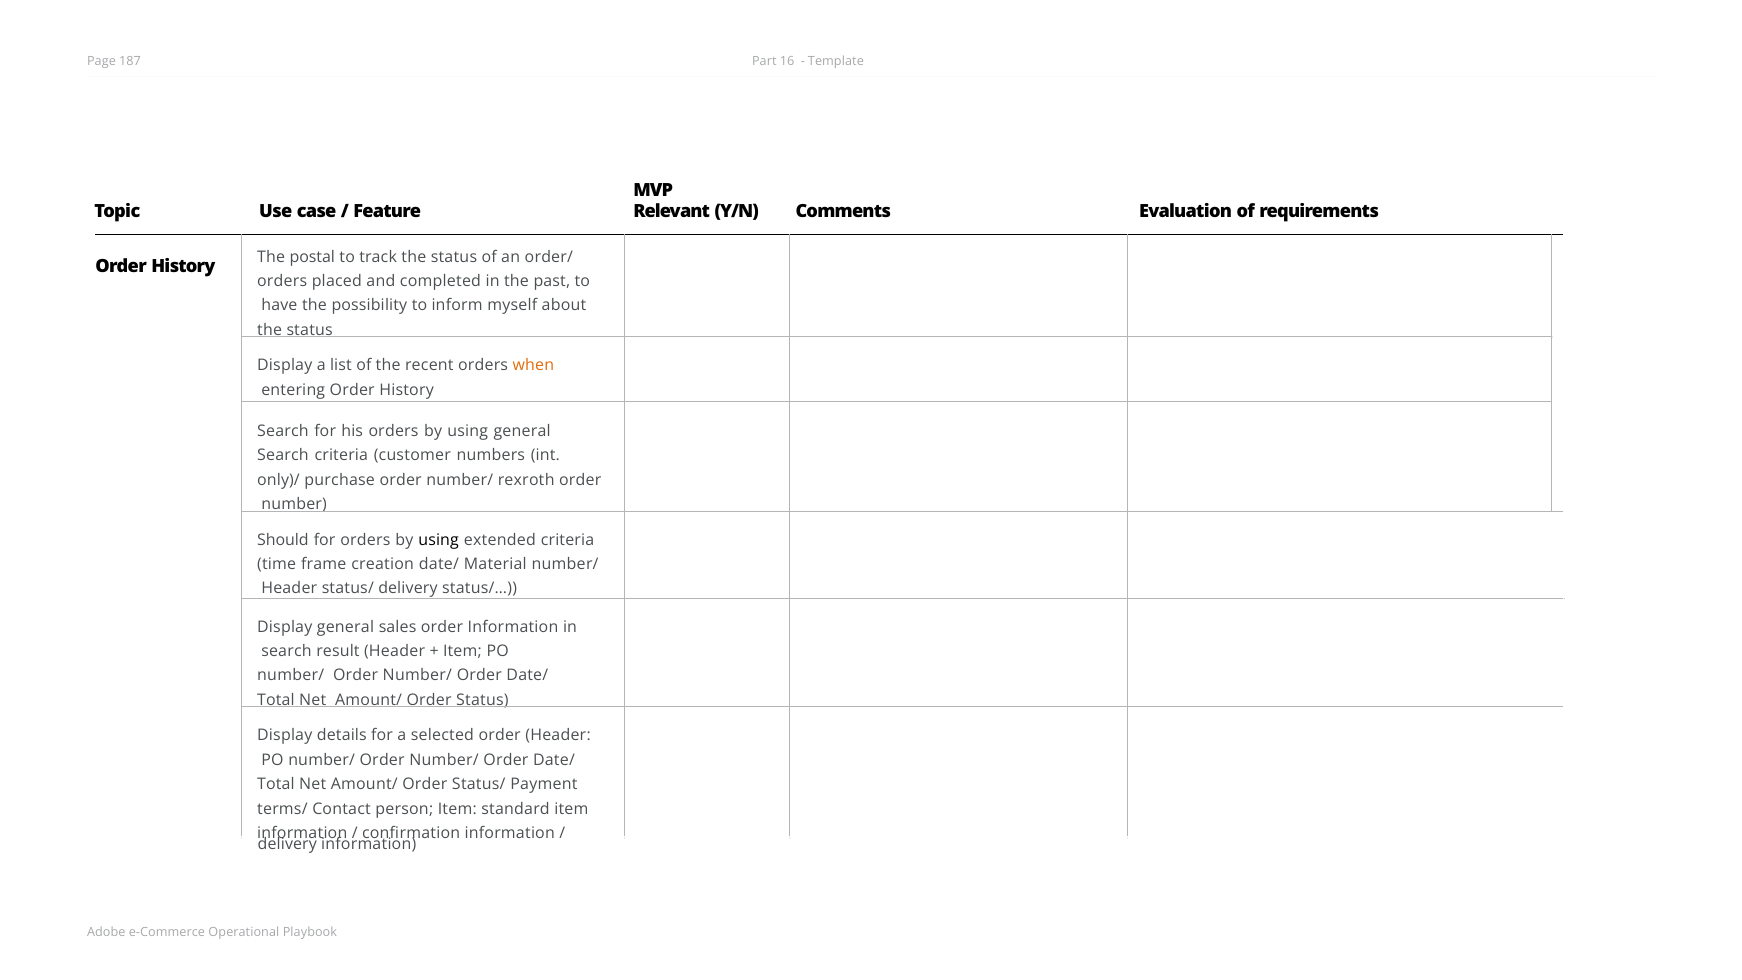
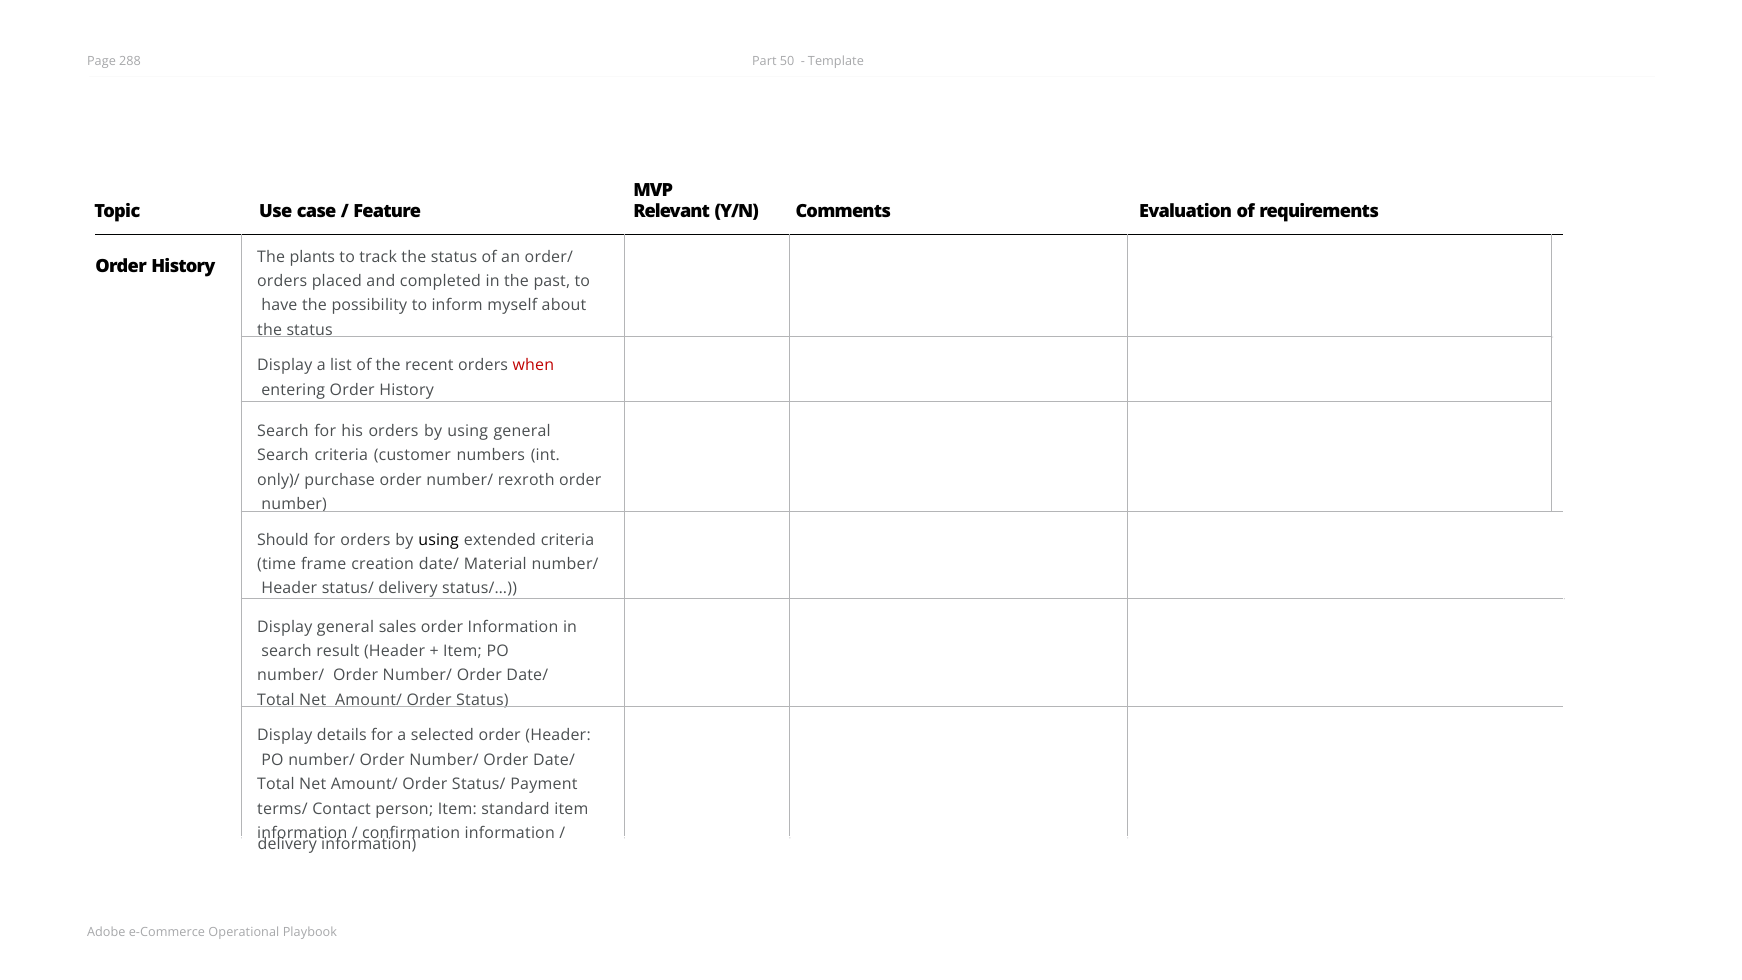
187: 187 -> 288 (130, 61)
16: 16 -> 50 (787, 61)
postal: postal -> plants (312, 257)
when colour: orange -> red (533, 366)
